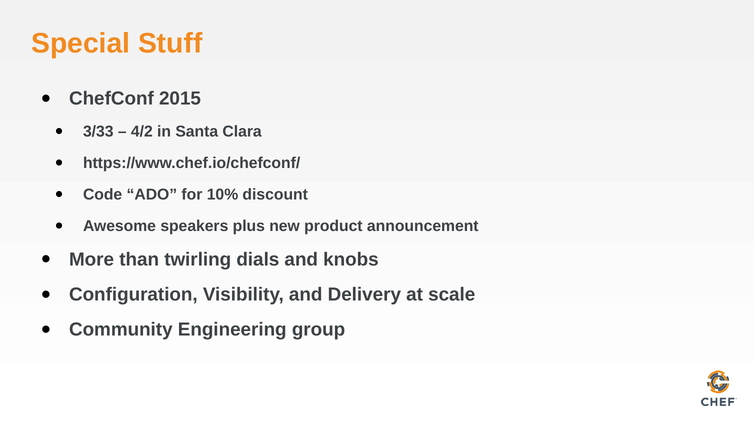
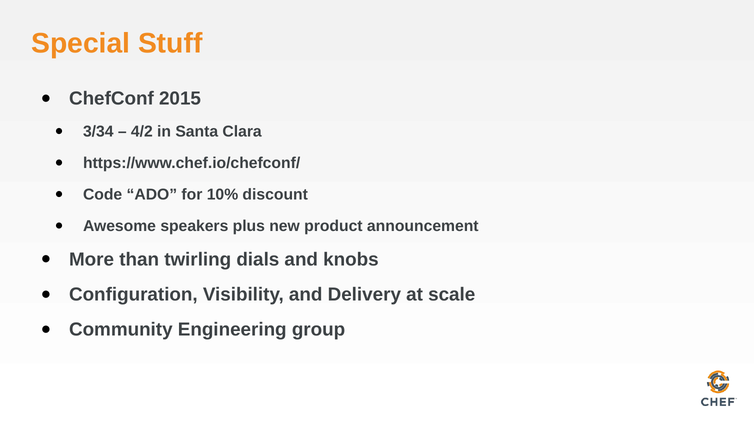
3/33: 3/33 -> 3/34 (98, 132)
